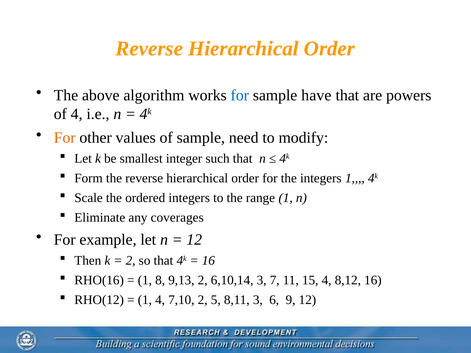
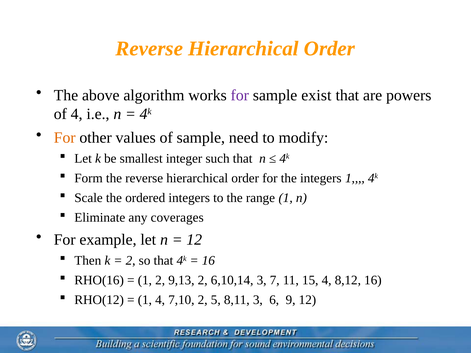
for colour: blue -> purple (240, 95)
have: have -> exist (316, 95)
1 8: 8 -> 2 (160, 280)
